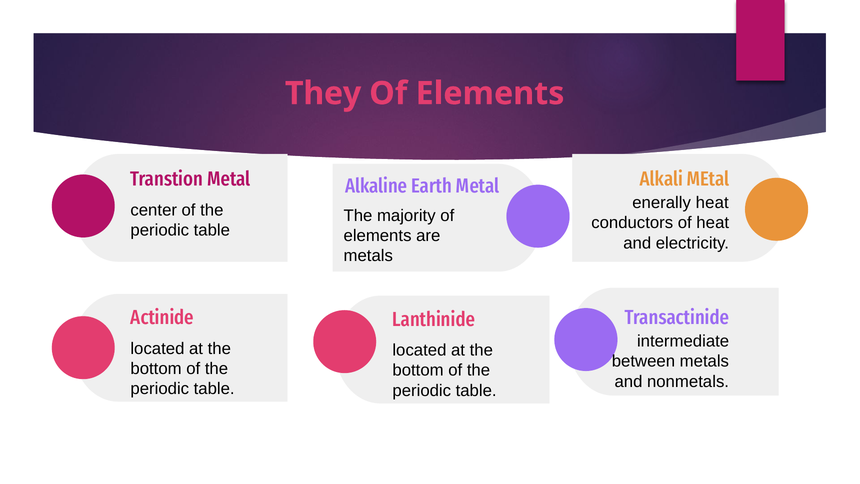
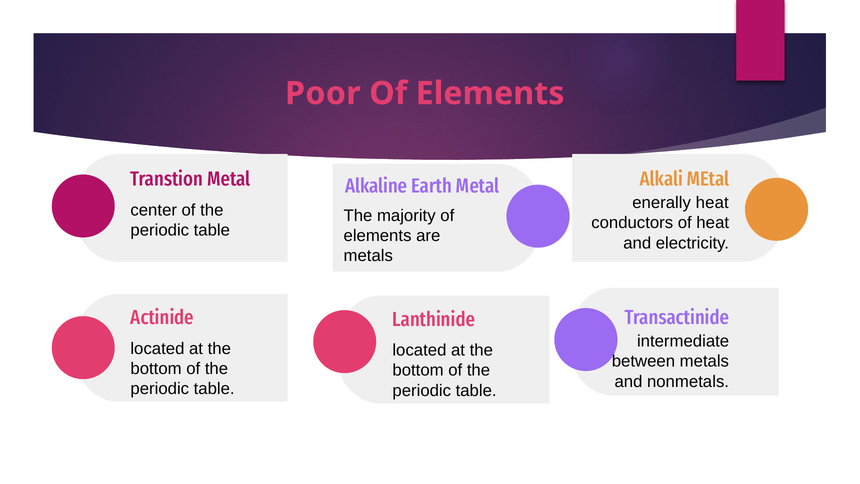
They: They -> Poor (323, 93)
